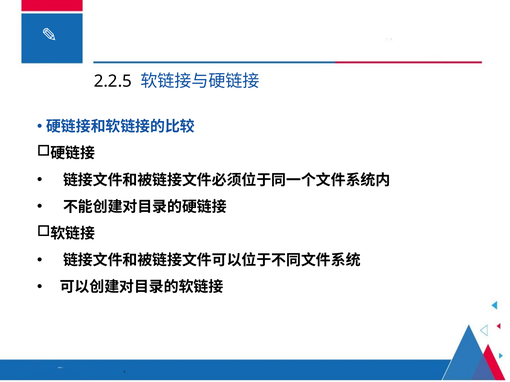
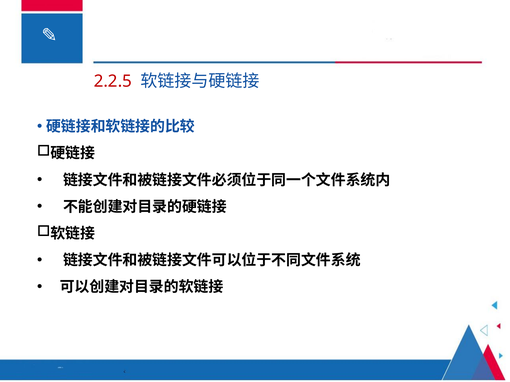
2.2.5 colour: black -> red (113, 81)
